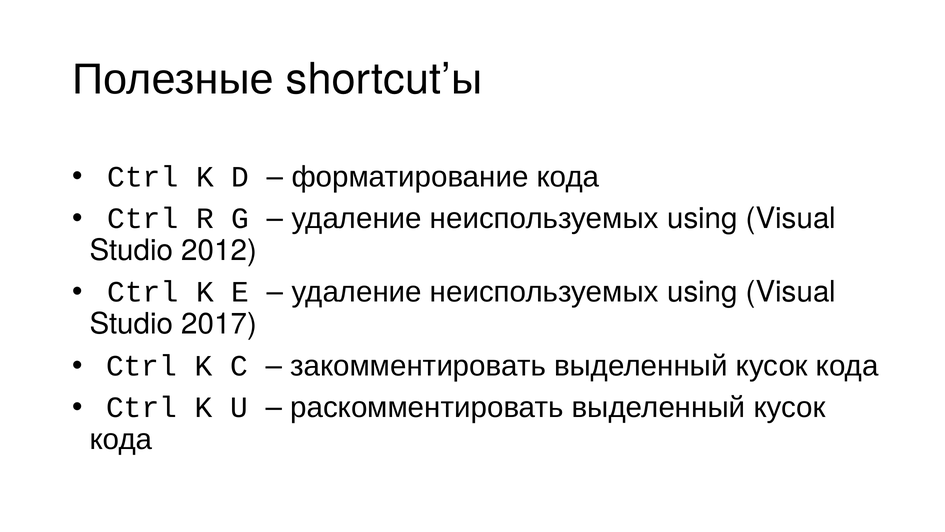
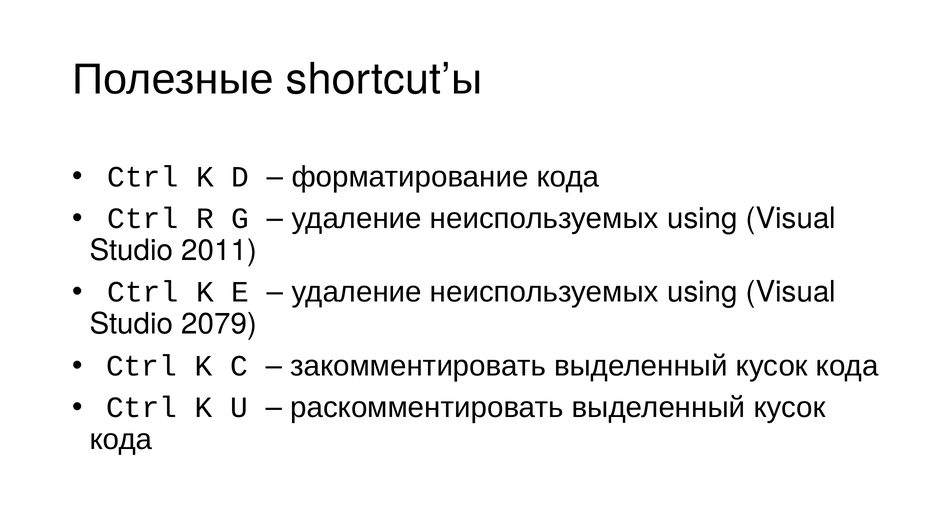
2012: 2012 -> 2011 (219, 250)
2017: 2017 -> 2079 (219, 324)
